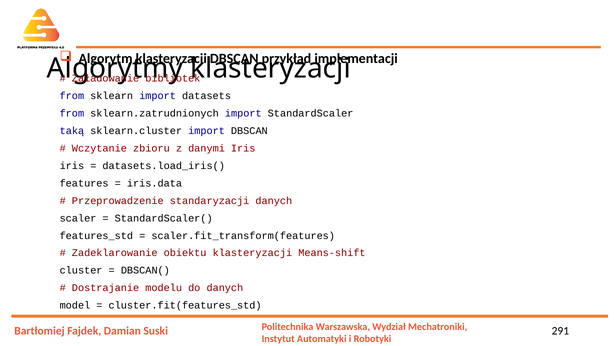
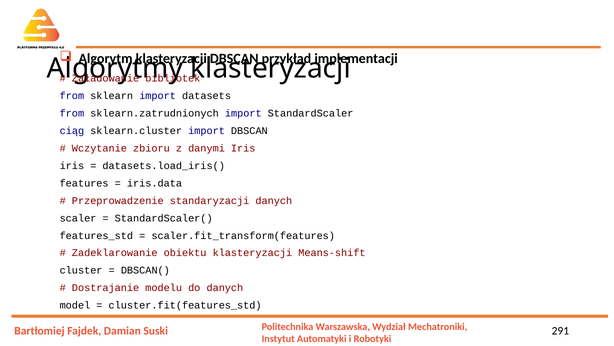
taką: taką -> ciąg (72, 131)
